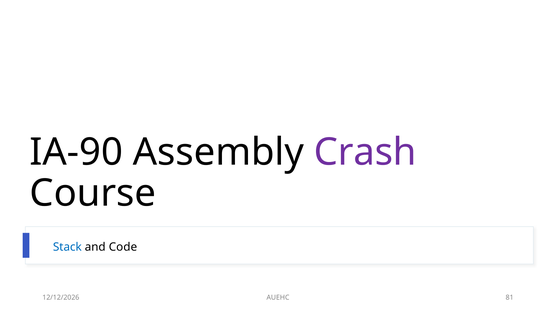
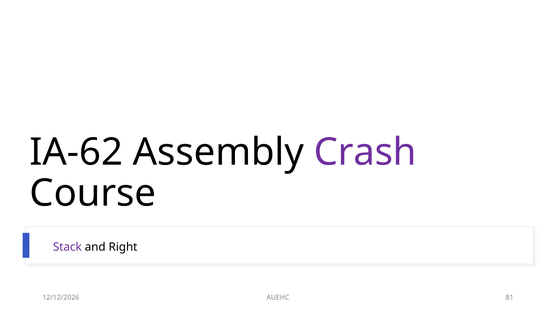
IA-90: IA-90 -> IA-62 (76, 153)
Stack colour: blue -> purple (67, 248)
Code: Code -> Right (123, 248)
